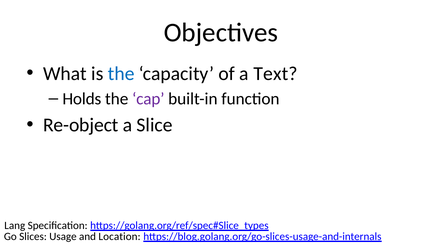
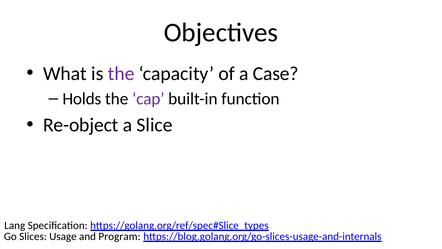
the colour: blue -> purple (121, 73)
Text: Text -> Case (276, 73)
Location: Location -> Program (120, 236)
